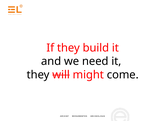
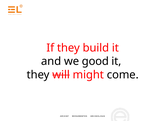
need: need -> good (95, 61)
